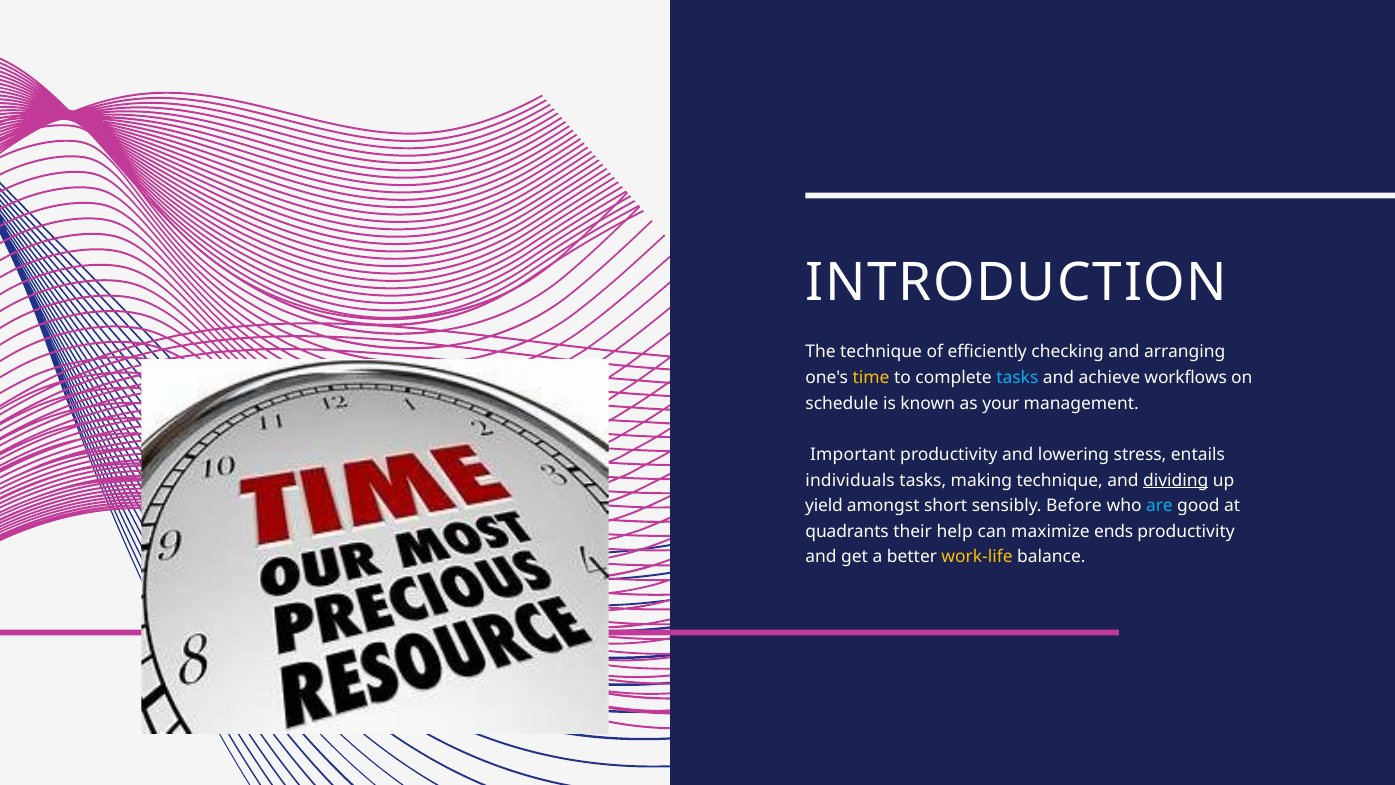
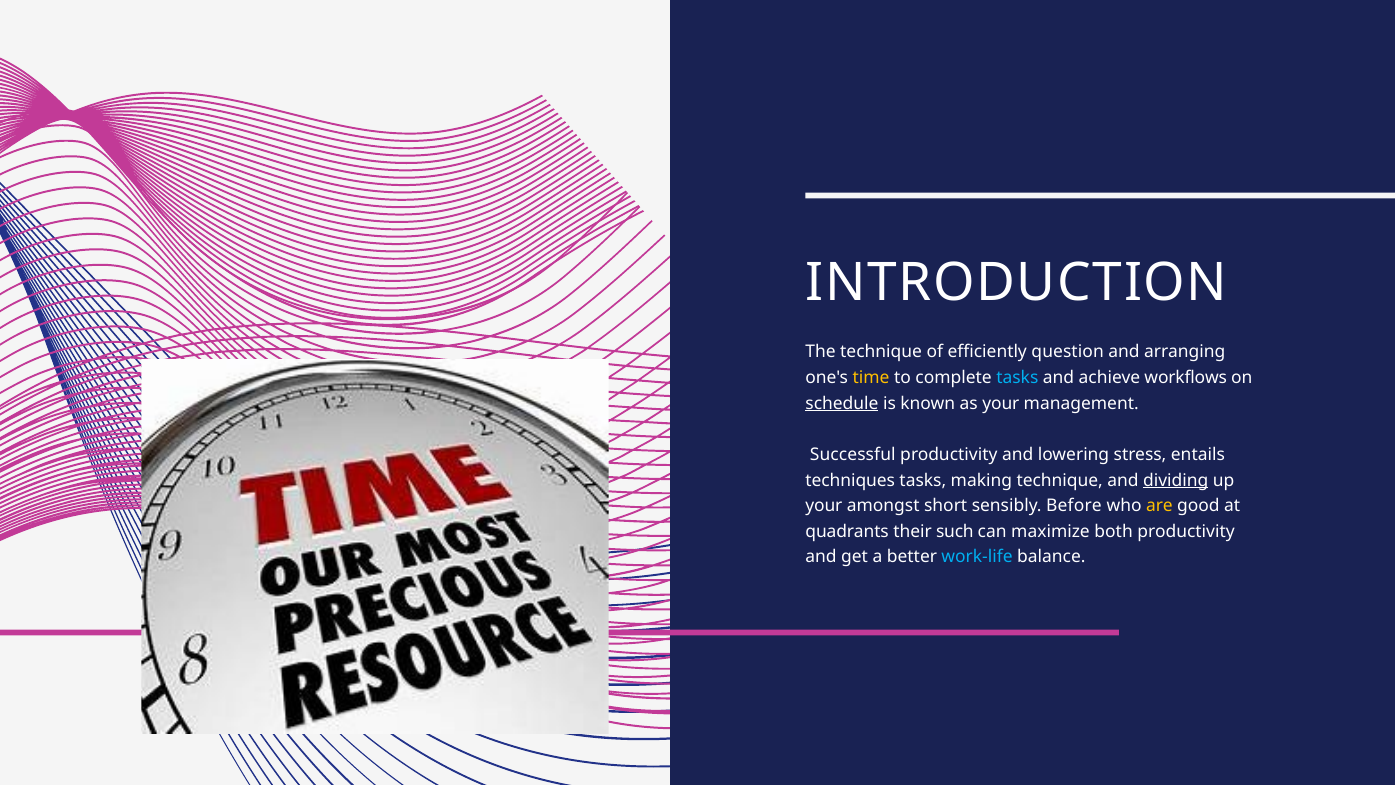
checking: checking -> question (1068, 352)
schedule underline: none -> present (842, 403)
Important: Important -> Successful (853, 454)
individuals: individuals -> techniques (850, 480)
yield: yield -> your (824, 506)
are colour: light blue -> yellow (1159, 506)
help: help -> such (955, 531)
ends: ends -> both (1114, 531)
work-life colour: yellow -> light blue (977, 557)
